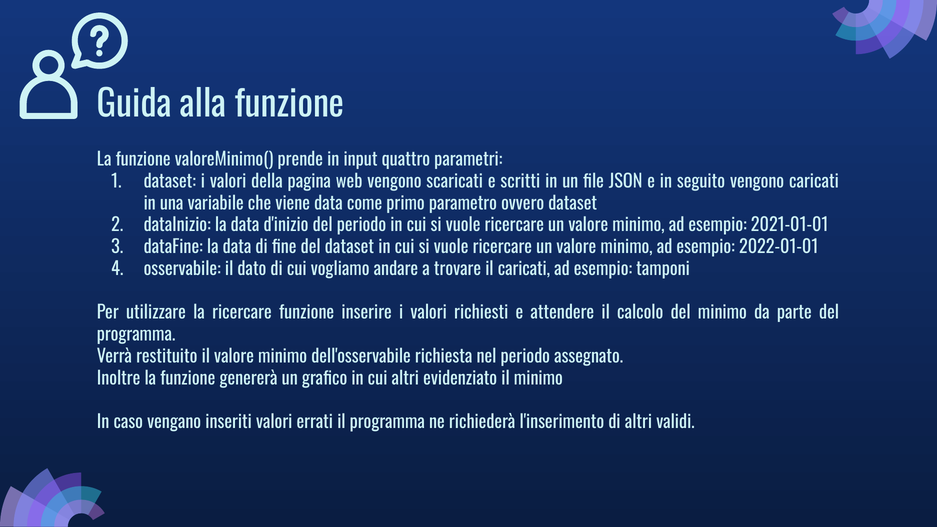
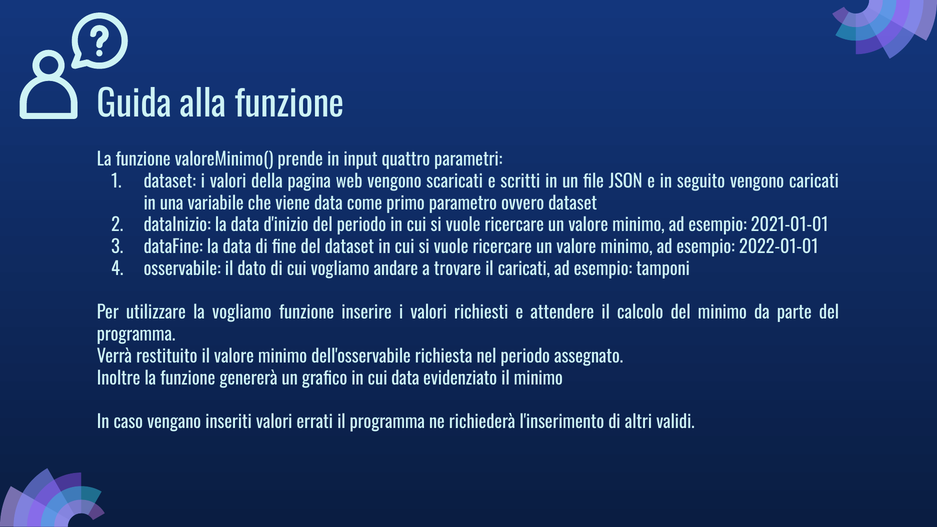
la ricercare: ricercare -> vogliamo (242, 313)
cui altri: altri -> data (405, 379)
